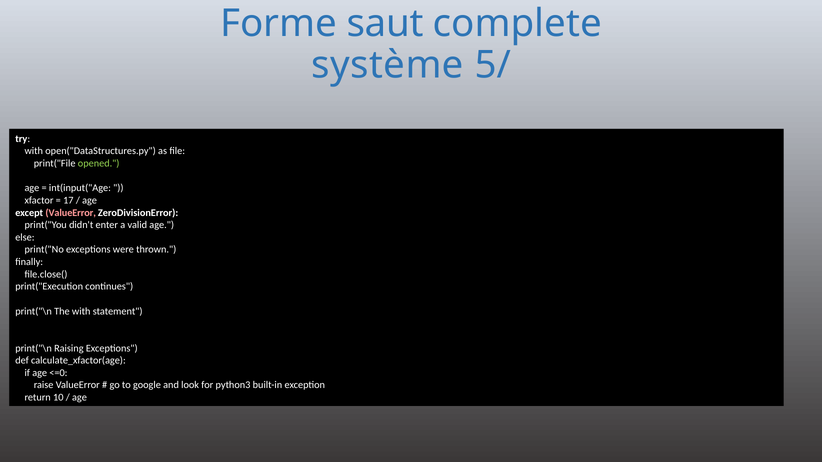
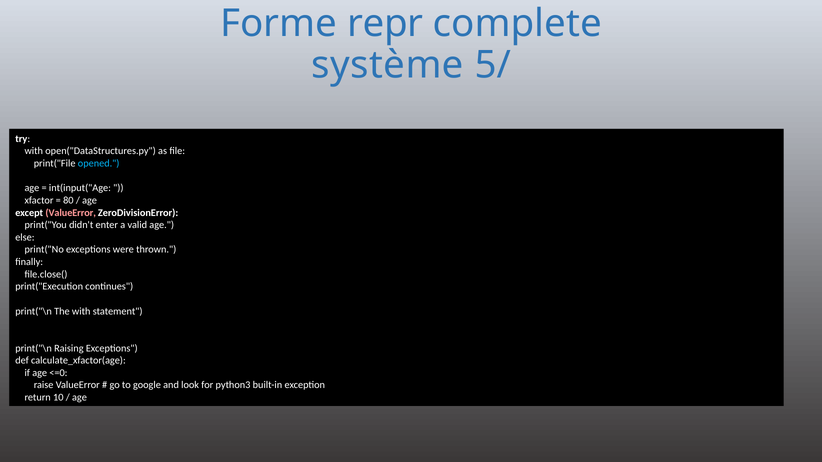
saut: saut -> repr (385, 24)
opened colour: light green -> light blue (99, 163)
17: 17 -> 80 (68, 200)
